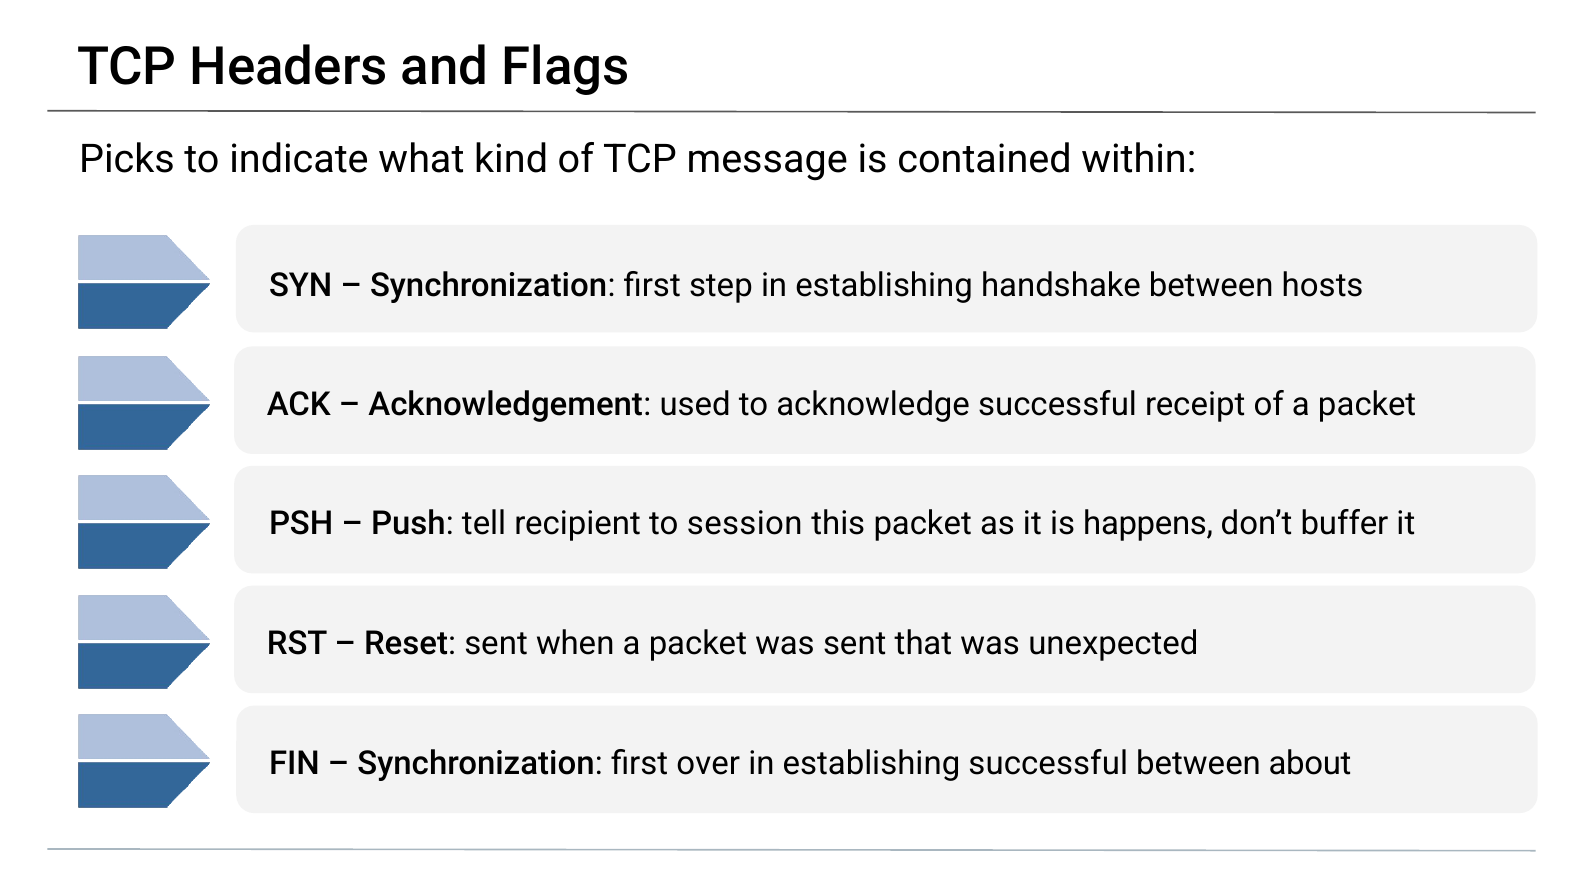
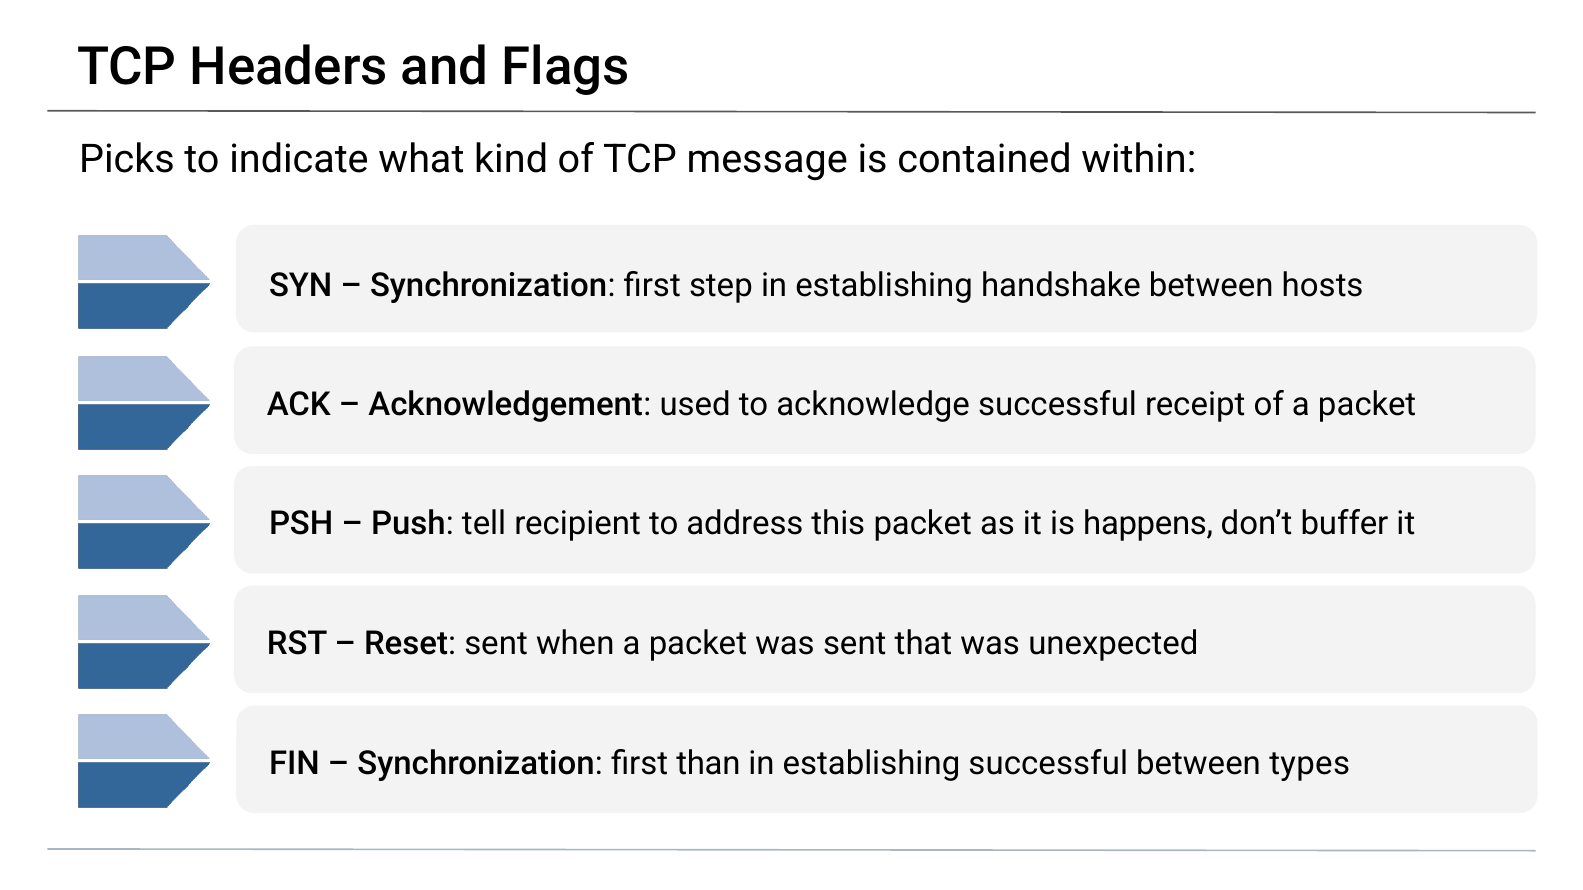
session: session -> address (745, 524)
over: over -> than (708, 764)
about: about -> types (1310, 764)
